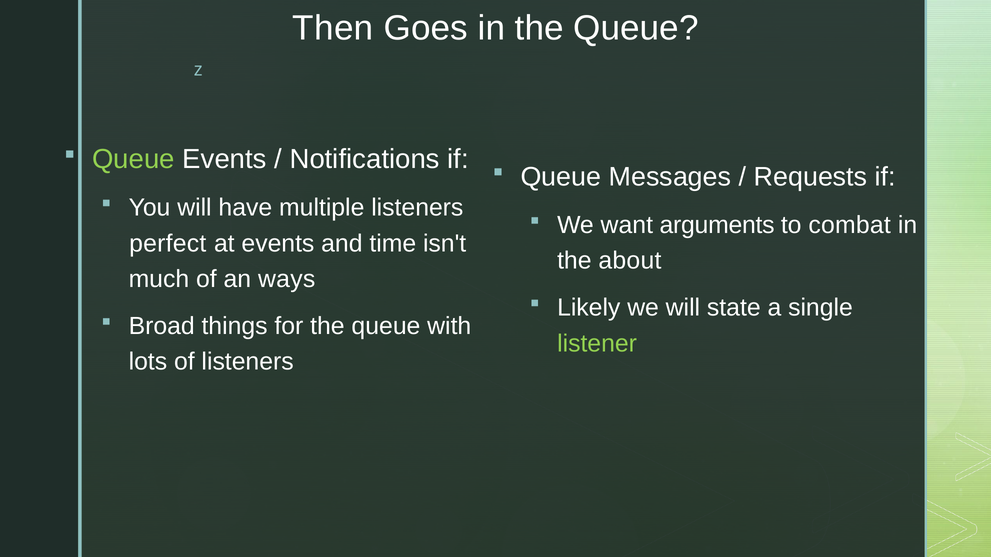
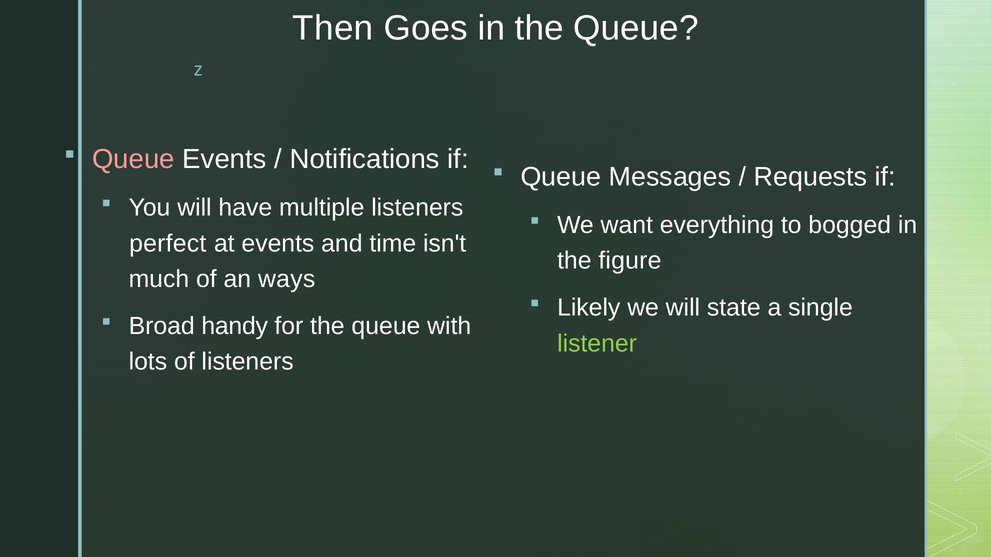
Queue colour: light green -> pink (133, 159)
arguments: arguments -> everything (717, 225)
combat: combat -> bogged (850, 225)
about: about -> figure (630, 261)
things: things -> handy (235, 326)
